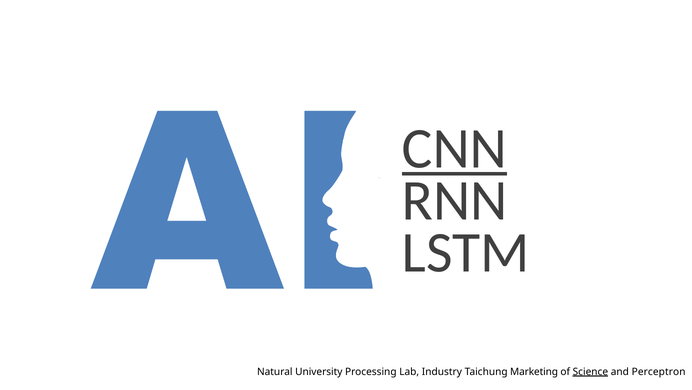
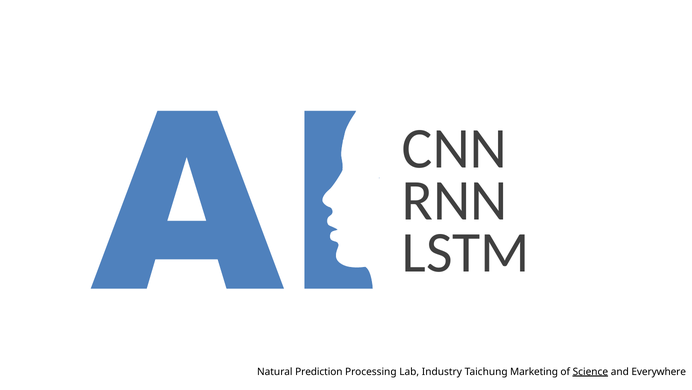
CNN underline: present -> none (455, 149)
University: University -> Prediction (319, 371)
Perceptron: Perceptron -> Everywhere (659, 371)
